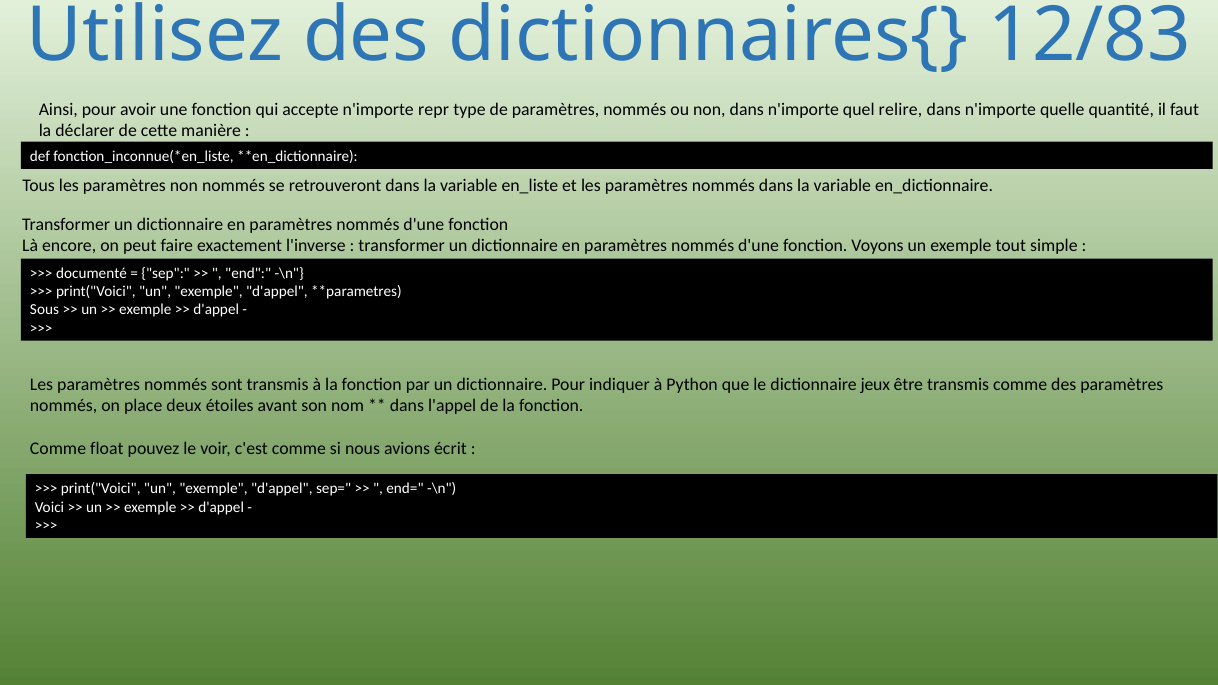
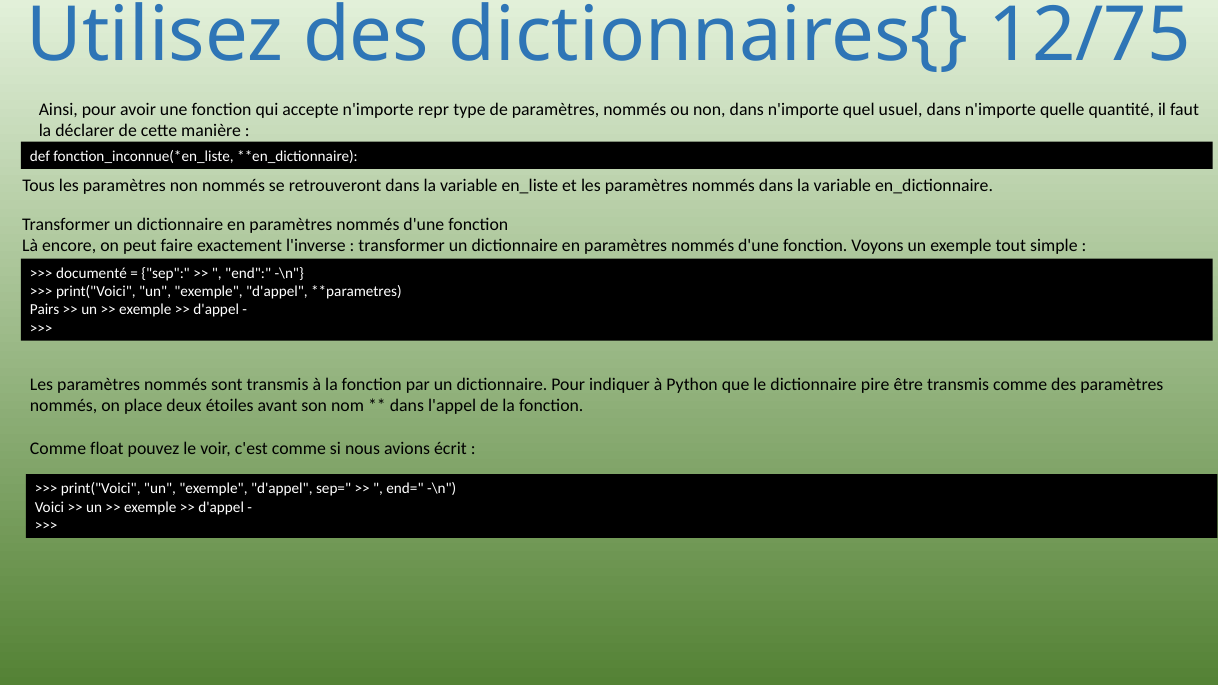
12/83: 12/83 -> 12/75 (1090, 35)
relire: relire -> usuel (901, 109)
Sous: Sous -> Pairs (45, 310)
jeux: jeux -> pire (875, 384)
